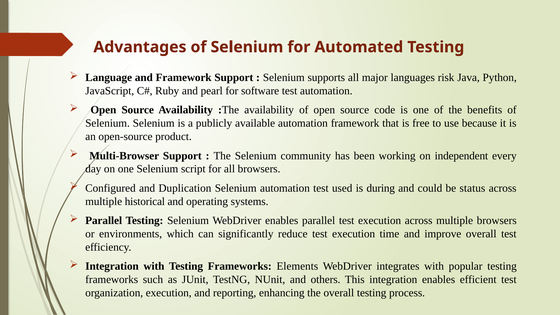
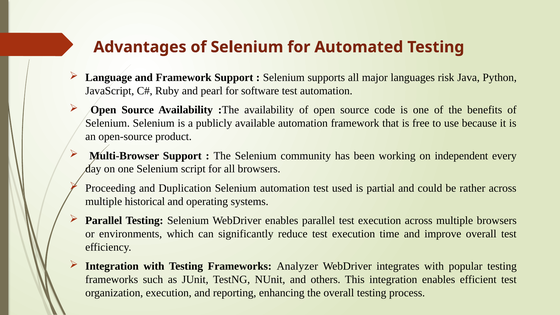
Configured: Configured -> Proceeding (110, 188)
during: during -> partial (381, 188)
status: status -> rather (472, 188)
Elements: Elements -> Analyzer (297, 266)
